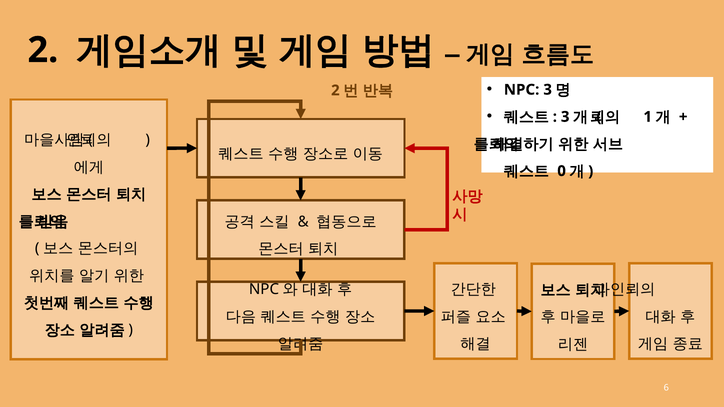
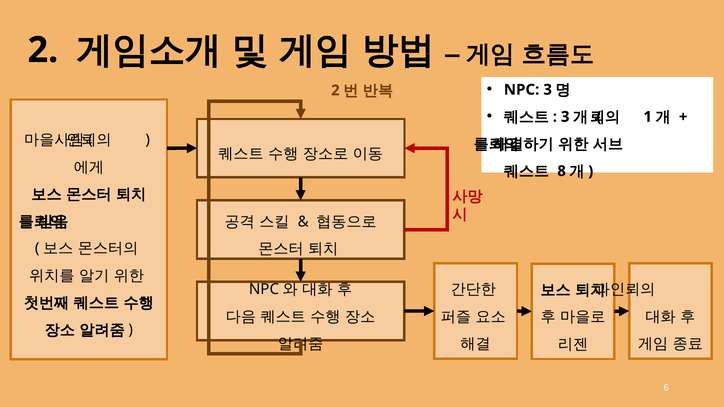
0: 0 -> 8 (562, 171)
